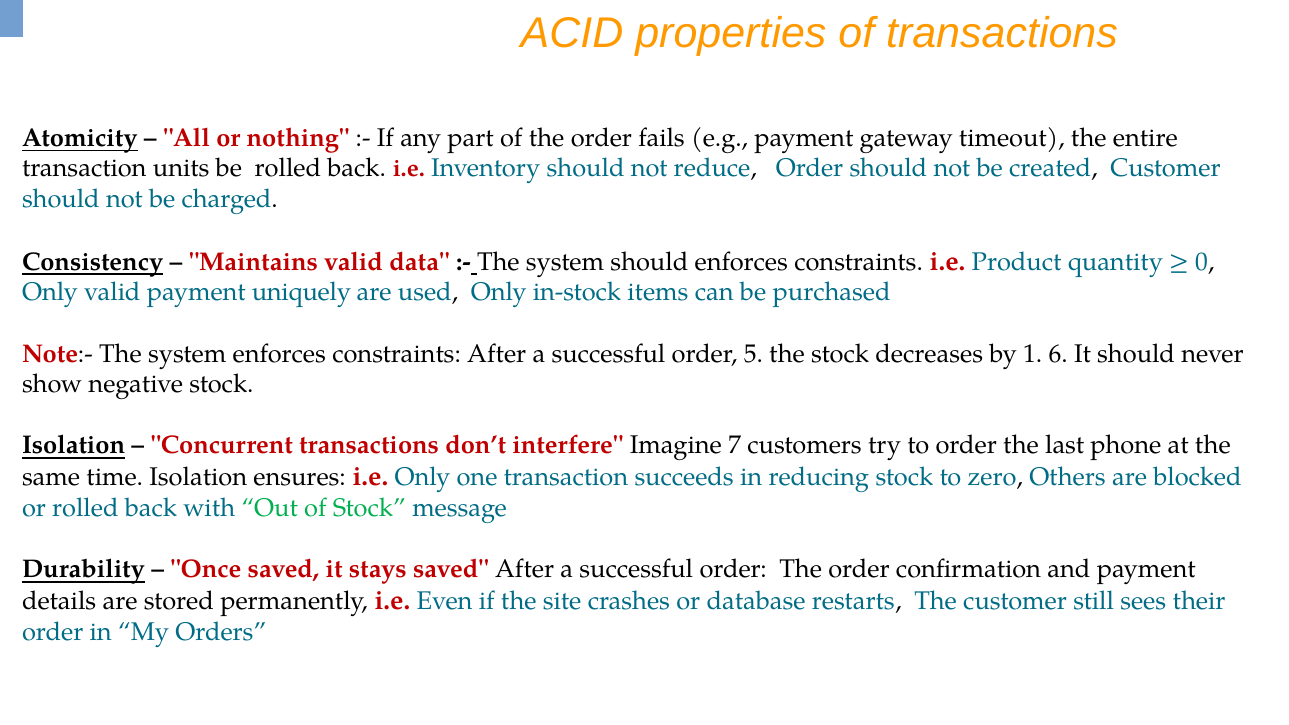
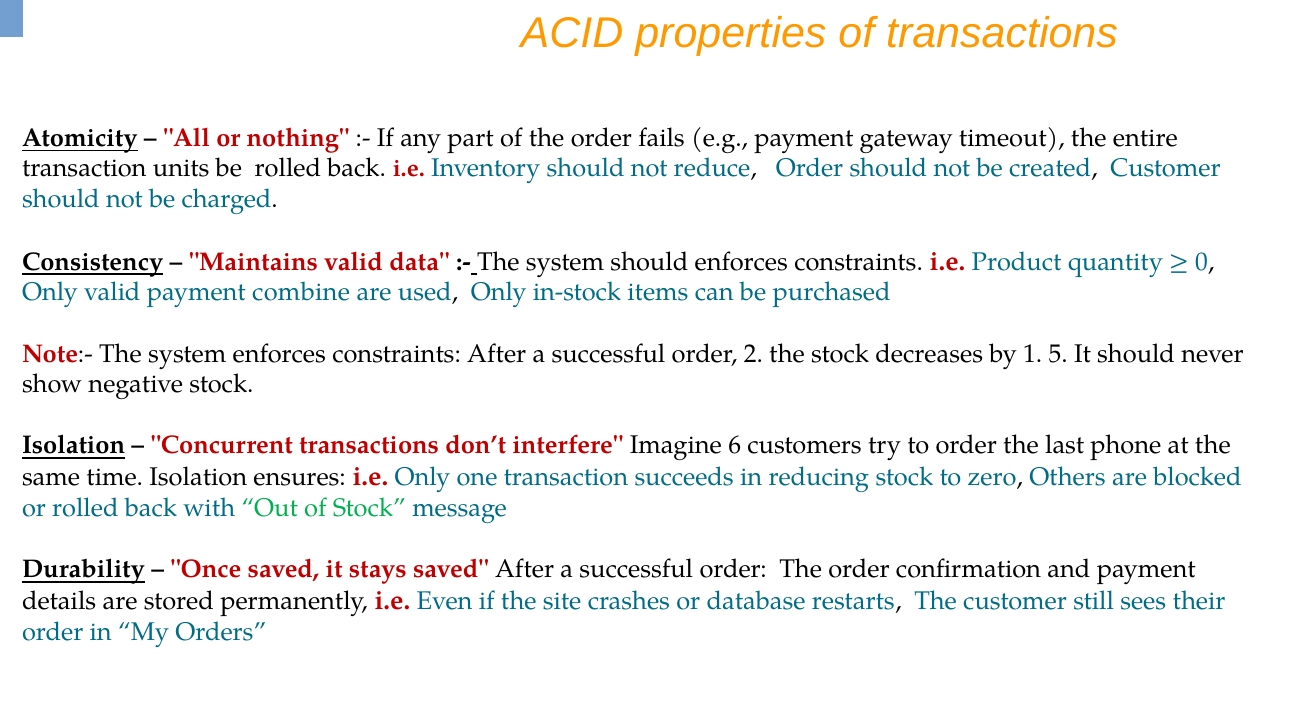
uniquely: uniquely -> combine (301, 293)
5: 5 -> 2 (753, 354)
6: 6 -> 5 (1058, 354)
7: 7 -> 6 (735, 446)
